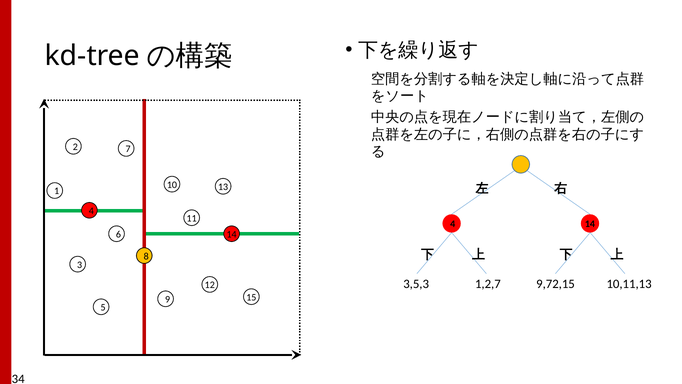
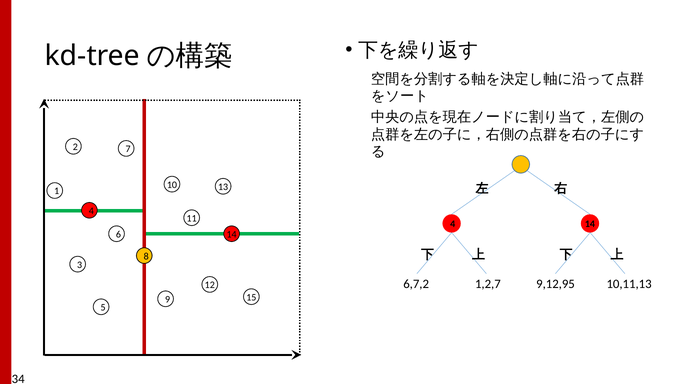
3,5,3: 3,5,3 -> 6,7,2 (416, 284)
9,72,15: 9,72,15 -> 9,12,95 (556, 284)
